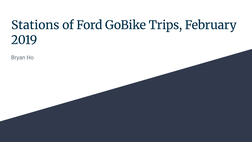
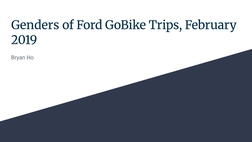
Stations: Stations -> Genders (35, 25)
